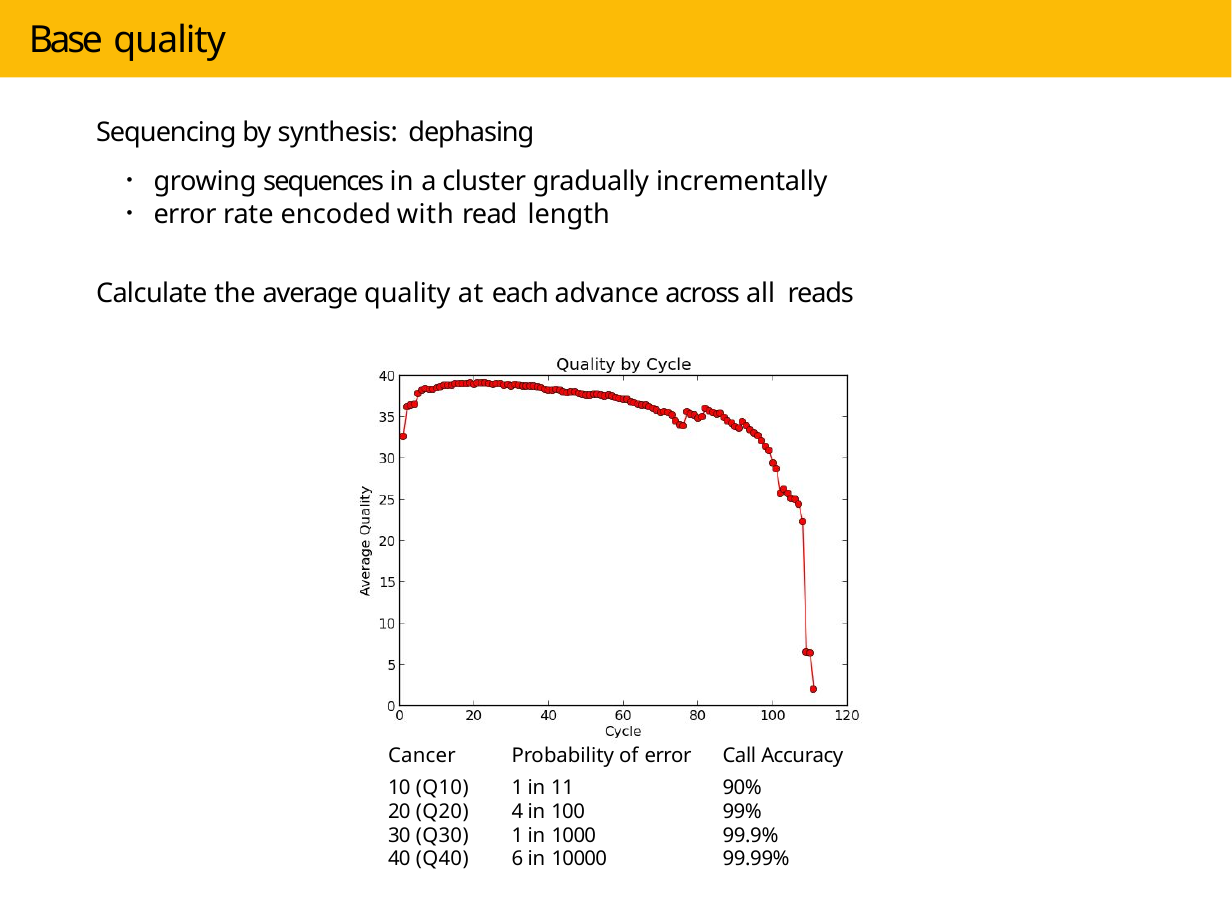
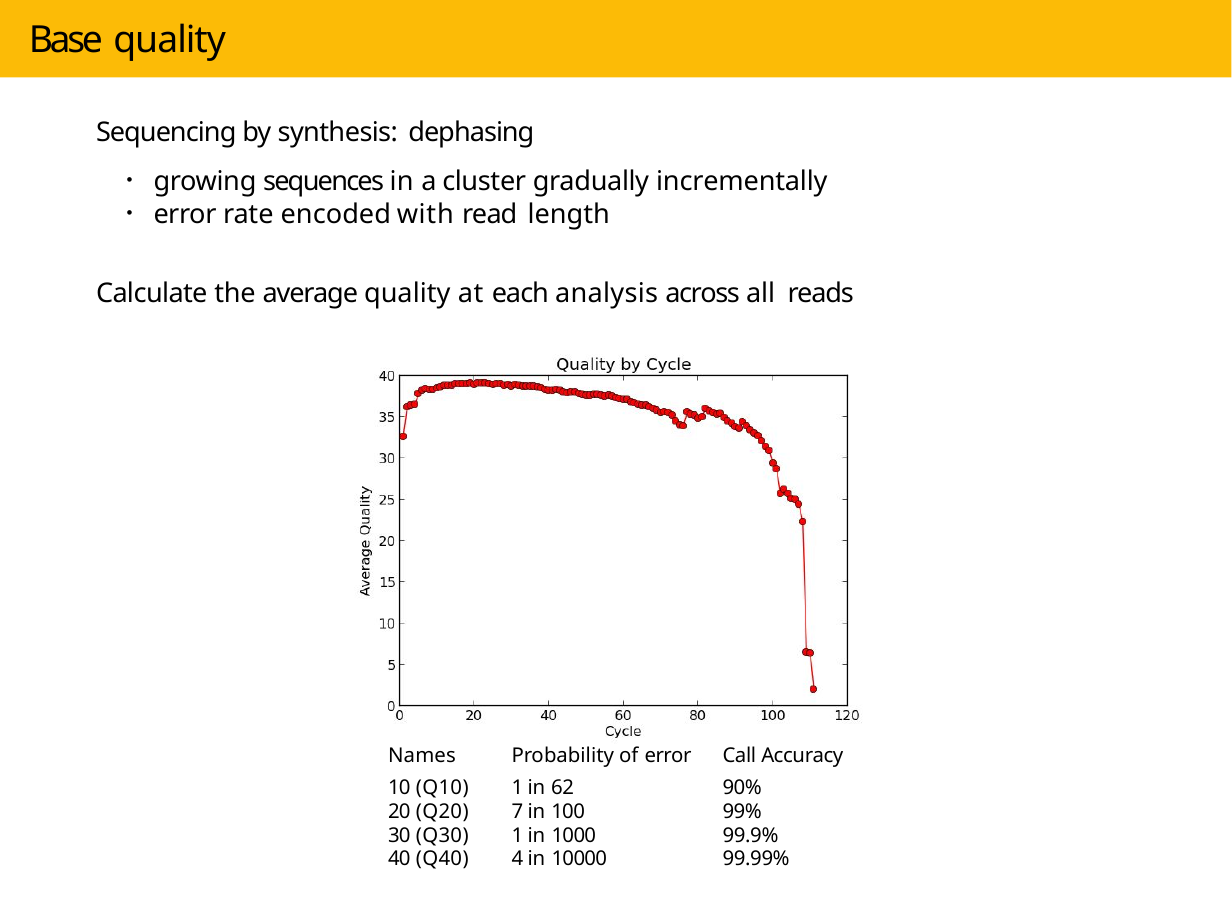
advance: advance -> analysis (607, 294)
Cancer: Cancer -> Names (422, 756)
11: 11 -> 62 (563, 789)
4: 4 -> 7 (517, 813)
6: 6 -> 4 (517, 860)
